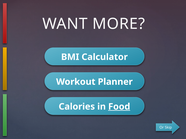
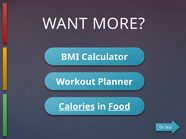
Calories underline: none -> present (77, 107)
